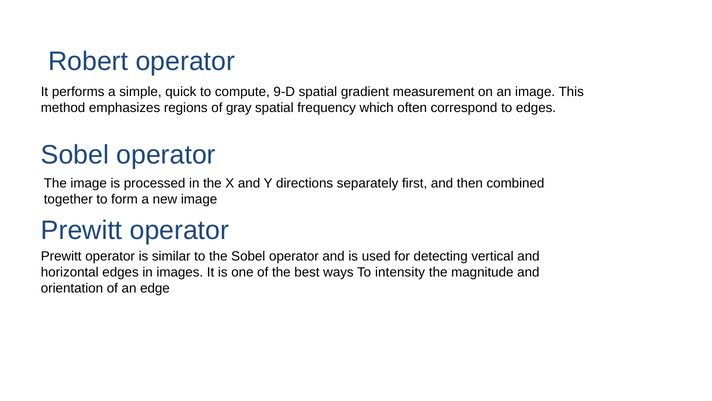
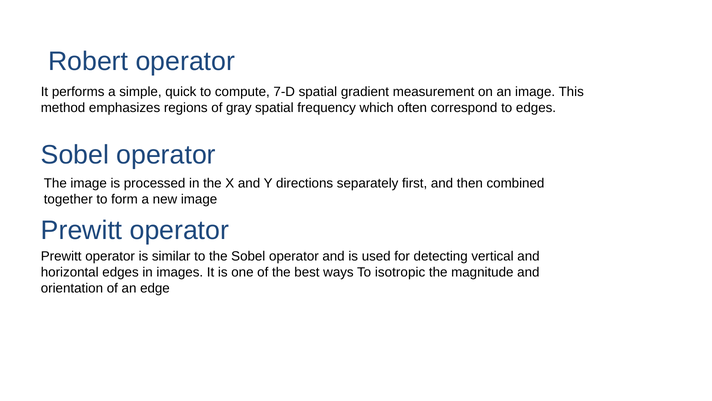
9-D: 9-D -> 7-D (284, 92)
intensity: intensity -> isotropic (400, 272)
